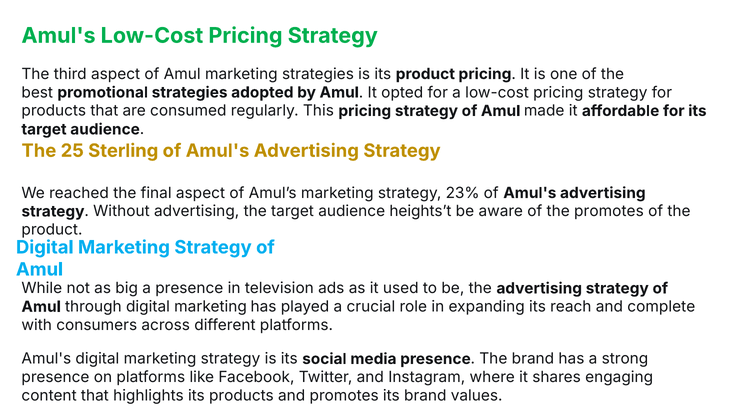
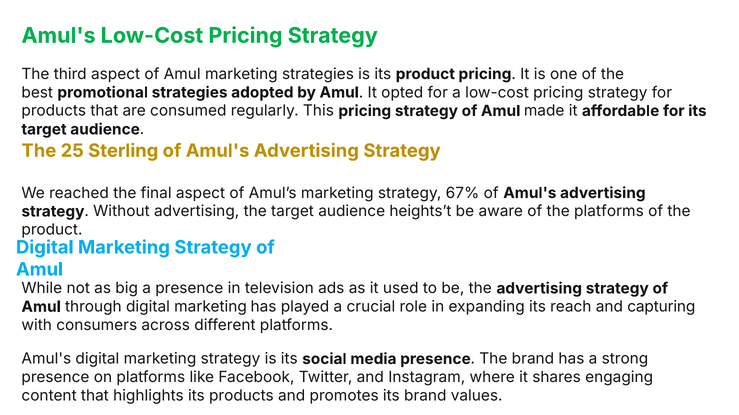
23%: 23% -> 67% (463, 193)
the promotes: promotes -> platforms (609, 212)
complete: complete -> capturing (661, 307)
